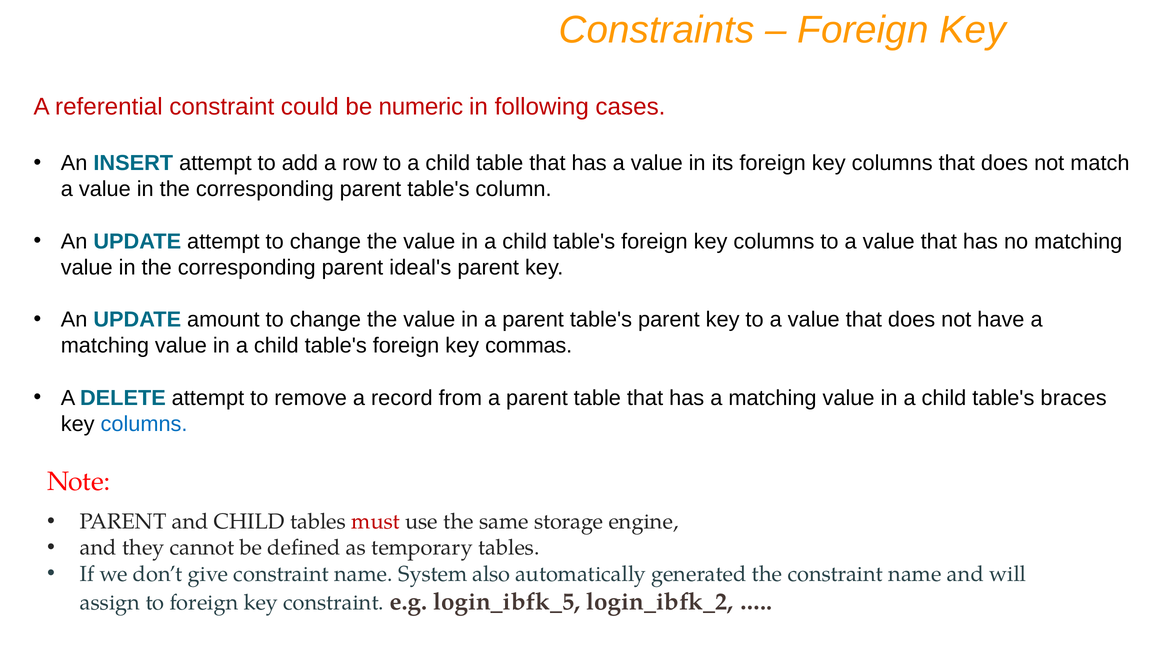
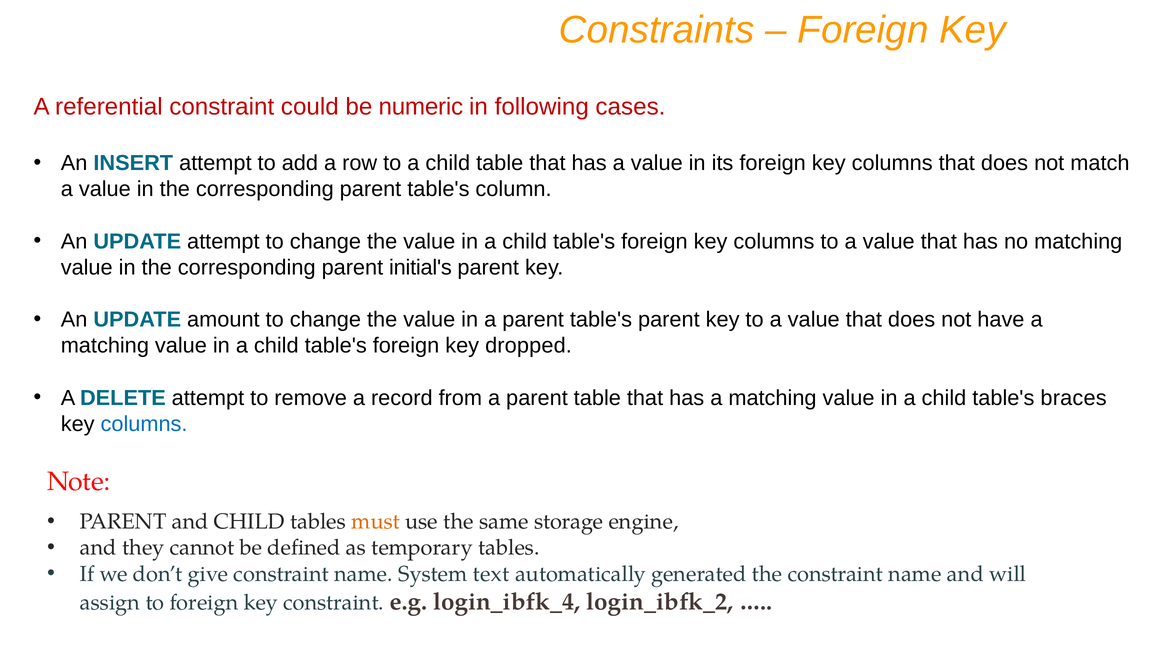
ideal's: ideal's -> initial's (420, 268)
commas: commas -> dropped (529, 346)
must colour: red -> orange (376, 522)
also: also -> text (491, 574)
login_ibfk_5: login_ibfk_5 -> login_ibfk_4 (507, 602)
